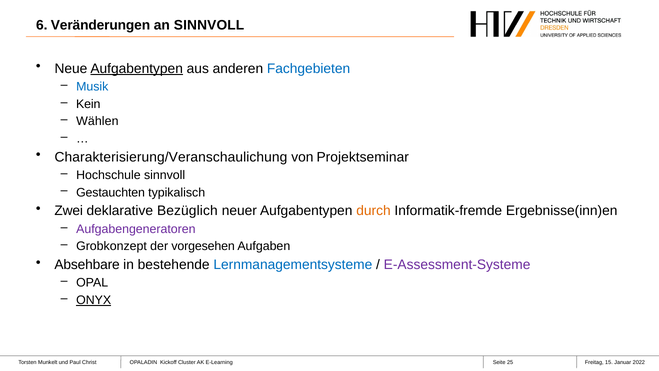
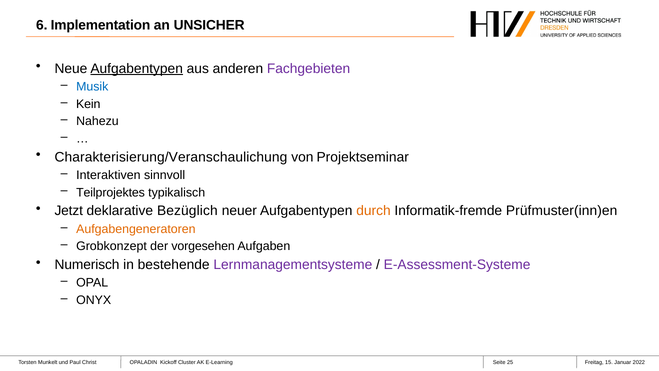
Veränderungen: Veränderungen -> Implementation (100, 25)
an SINNVOLL: SINNVOLL -> UNSICHER (209, 25)
Fachgebieten colour: blue -> purple (309, 69)
Wählen: Wählen -> Nahezu (97, 121)
Hochschule: Hochschule -> Interaktiven (108, 175)
Gestauchten: Gestauchten -> Teilprojektes (111, 192)
Zwei: Zwei -> Jetzt (69, 211)
Ergebnisse(inn)en: Ergebnisse(inn)en -> Prüfmuster(inn)en (562, 211)
Aufgabengeneratoren colour: purple -> orange (136, 229)
Absehbare: Absehbare -> Numerisch (87, 265)
Lernmanagementsysteme colour: blue -> purple (293, 265)
ONYX underline: present -> none (94, 300)
